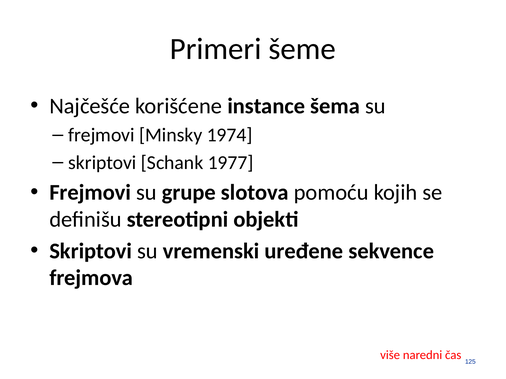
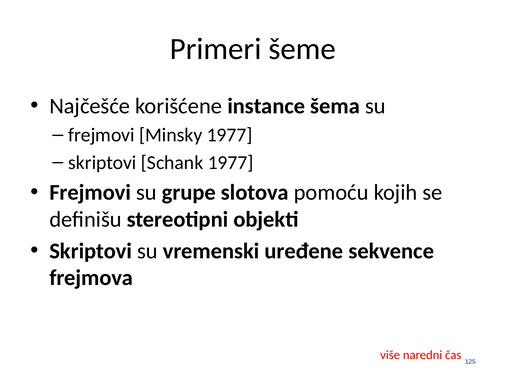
Minsky 1974: 1974 -> 1977 (230, 135)
